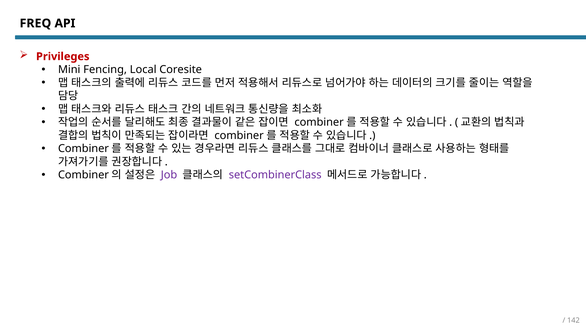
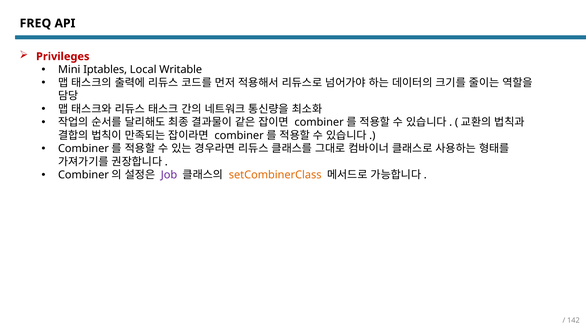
Fencing: Fencing -> Iptables (105, 70)
Coresite: Coresite -> Writable (181, 70)
setCombinerClass colour: purple -> orange (275, 175)
